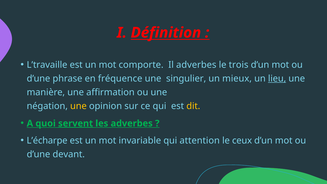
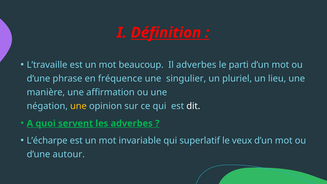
comporte: comporte -> beaucoup (141, 65)
trois: trois -> parti (239, 65)
mieux: mieux -> pluriel (237, 79)
lieu underline: present -> none (277, 79)
dit colour: yellow -> white (193, 106)
attention: attention -> superlatif (200, 141)
ceux: ceux -> veux (242, 141)
devant: devant -> autour (69, 154)
